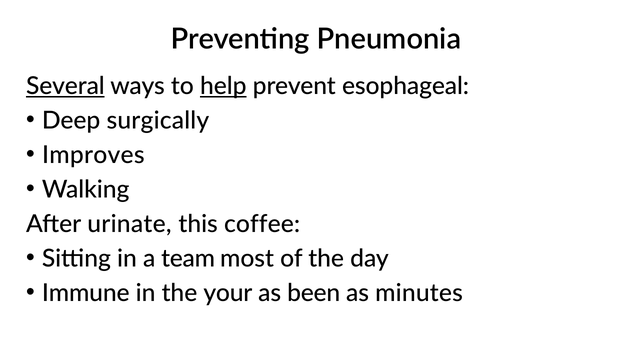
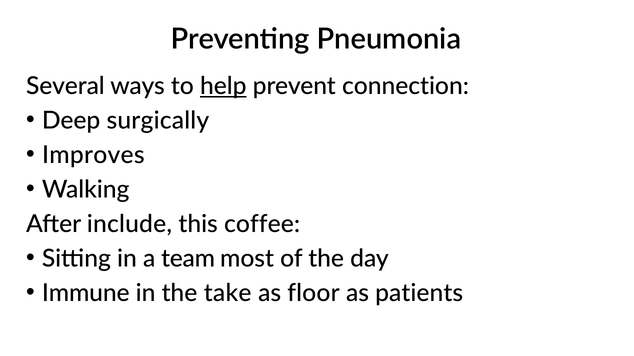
Several underline: present -> none (65, 86)
esophageal: esophageal -> connection (406, 86)
urinate: urinate -> include (129, 224)
your: your -> take (228, 294)
been: been -> floor (314, 294)
minutes: minutes -> patients (419, 294)
